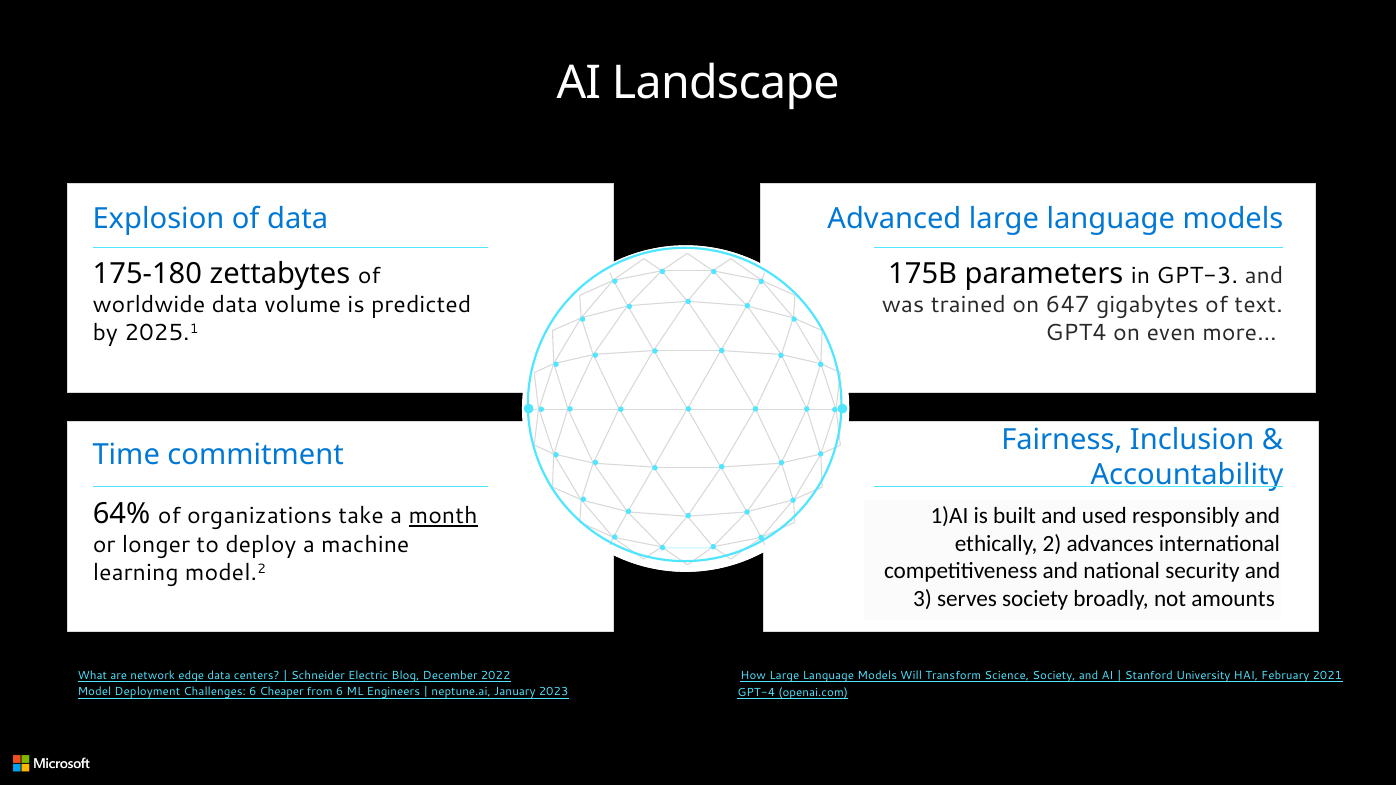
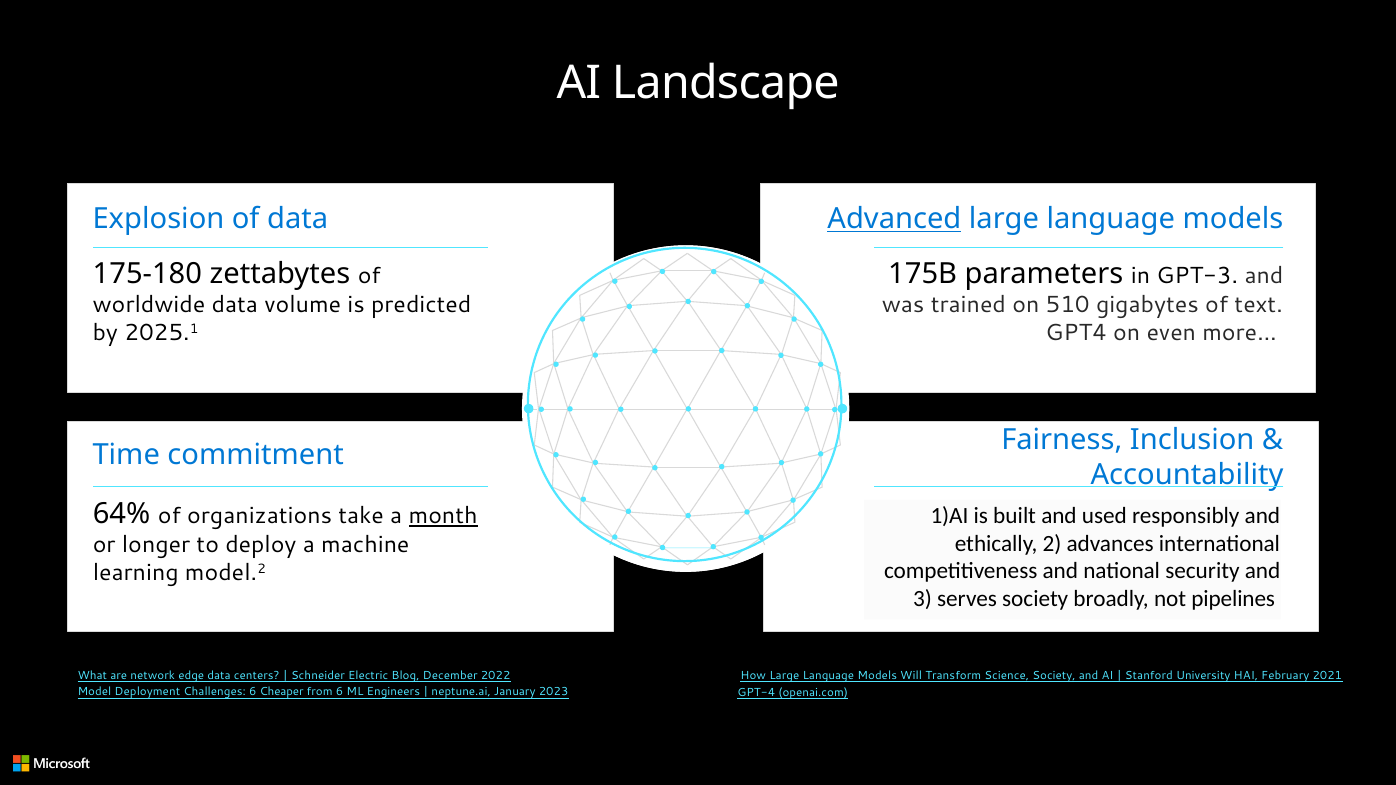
Advanced underline: none -> present (894, 219)
647: 647 -> 510 (1068, 305)
amounts: amounts -> pipelines (1233, 599)
